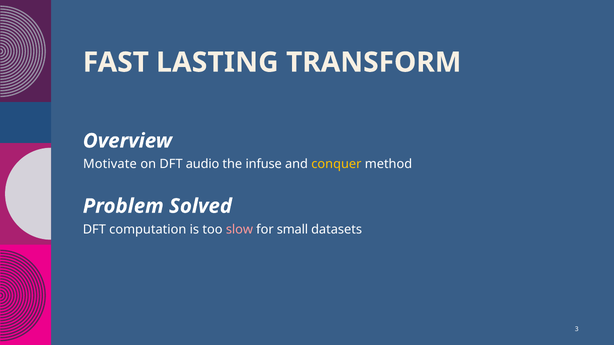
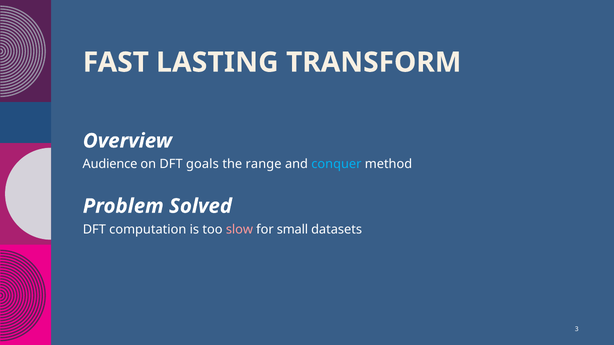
Motivate: Motivate -> Audience (110, 164)
audio: audio -> goals (202, 164)
infuse: infuse -> range (264, 164)
conquer colour: yellow -> light blue (336, 164)
